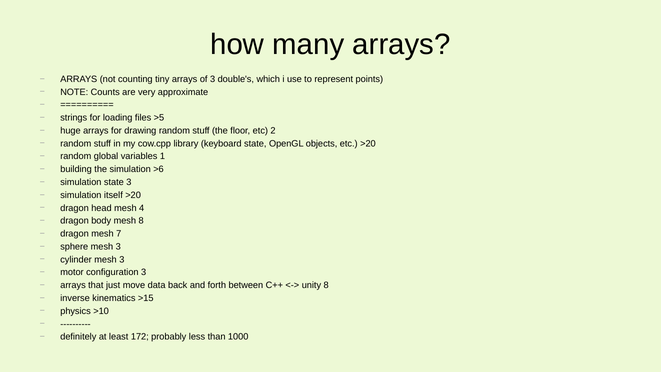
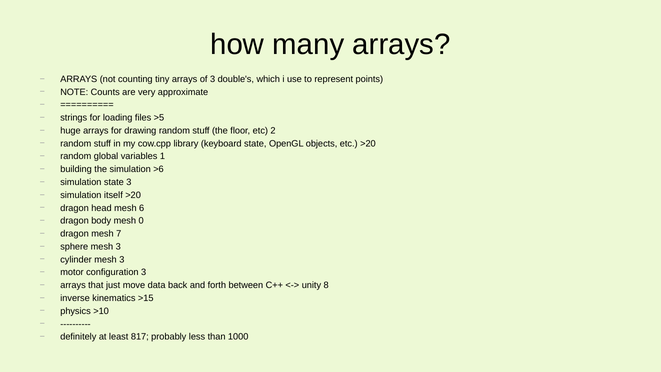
4: 4 -> 6 (142, 208)
mesh 8: 8 -> 0 (141, 221)
172: 172 -> 817 (140, 337)
